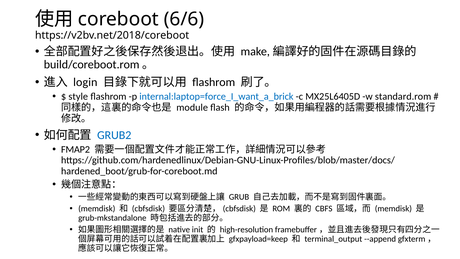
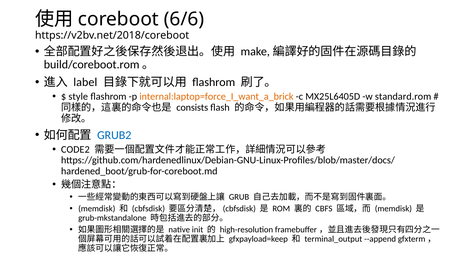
login: login -> label (85, 82)
internal:laptop=force_I_want_a_brick colour: blue -> orange (216, 97)
module: module -> consists (192, 107)
FMAP2: FMAP2 -> CODE2 (75, 149)
